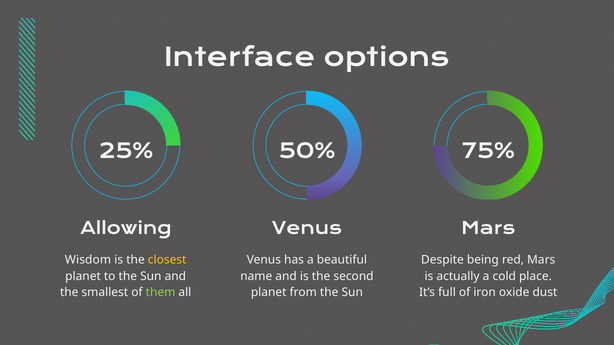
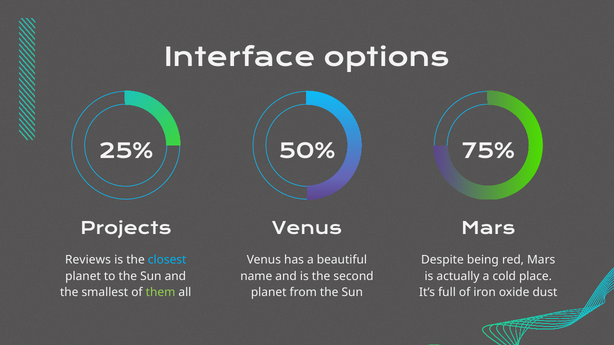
Allowing: Allowing -> Projects (126, 229)
Wisdom: Wisdom -> Reviews (88, 260)
closest colour: yellow -> light blue (167, 260)
